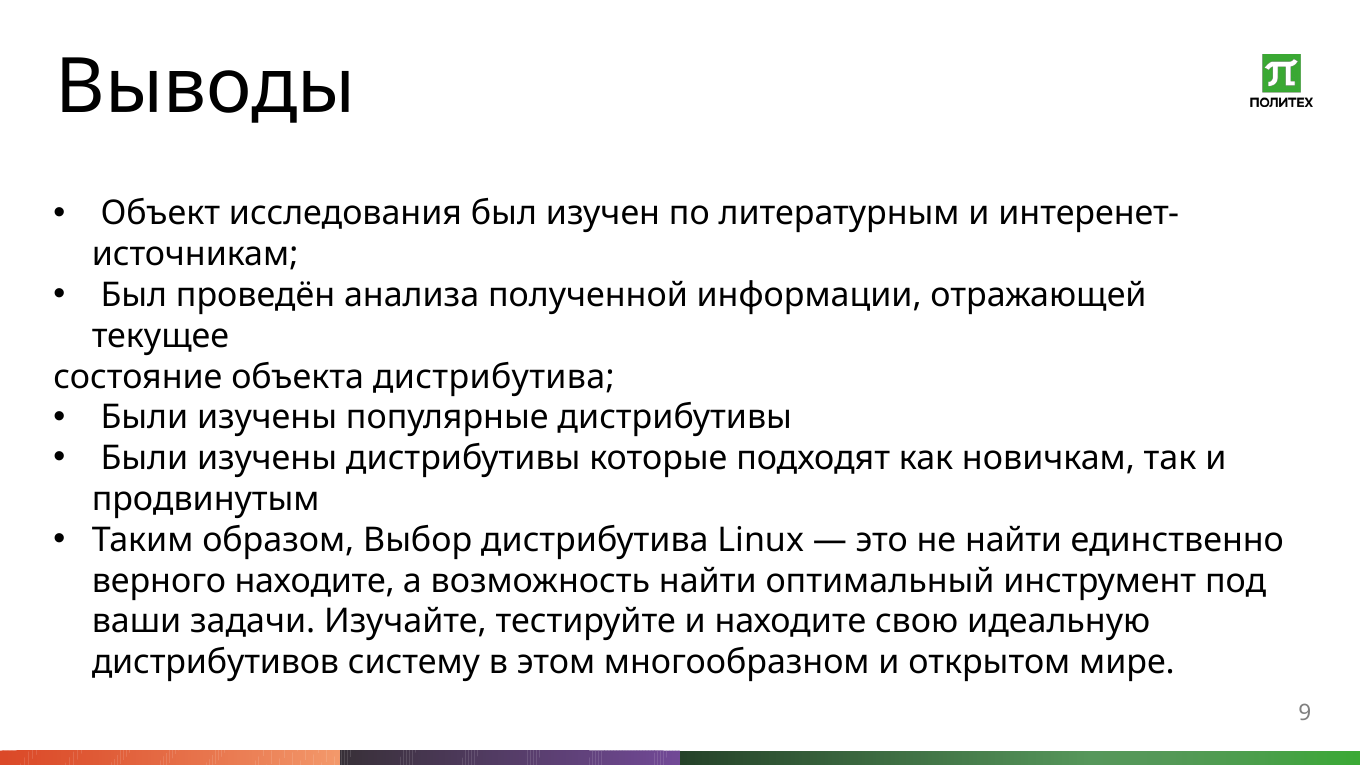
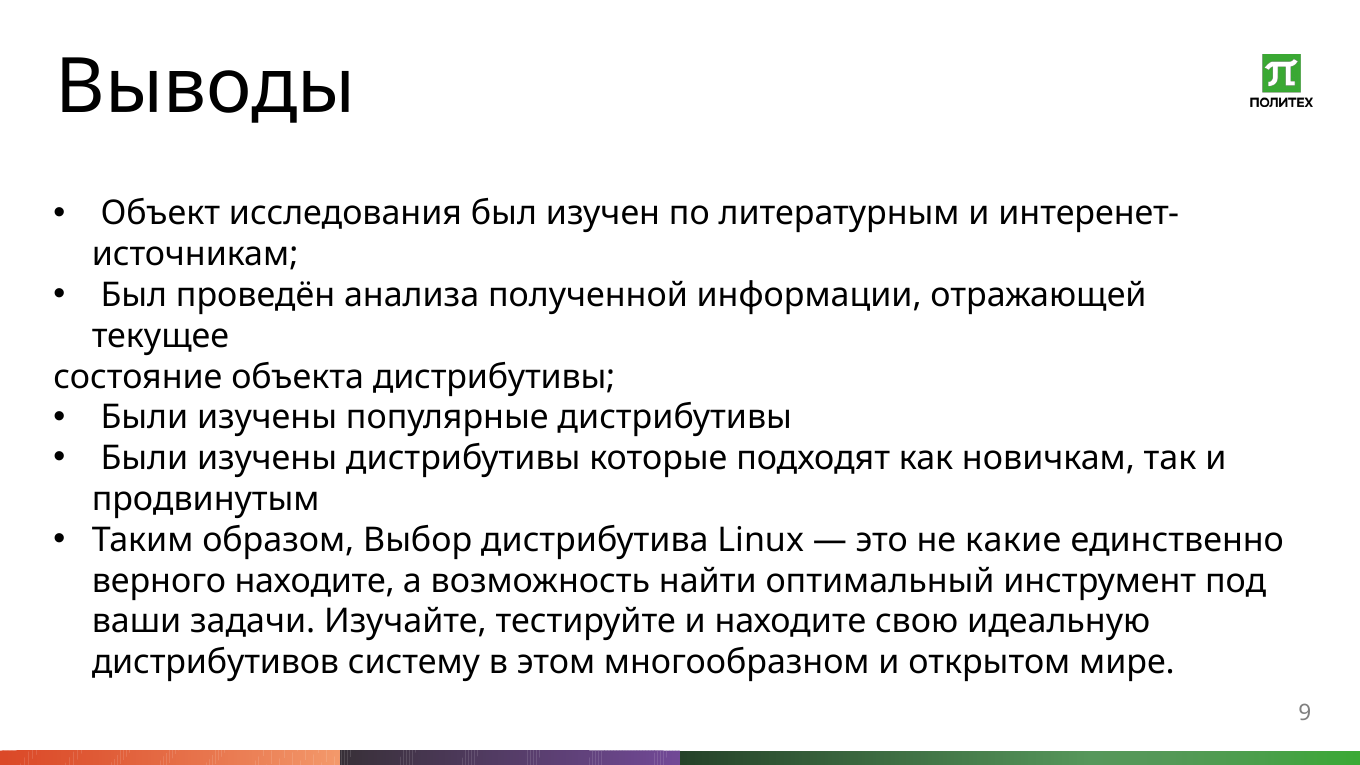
объекта дистрибутива: дистрибутива -> дистрибутивы (494, 377)
не найти: найти -> какие (1013, 540)
